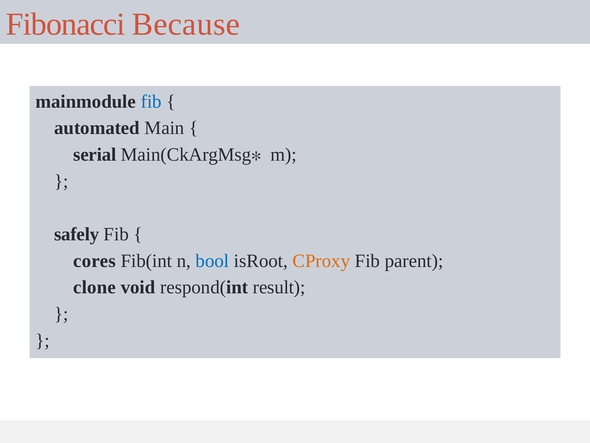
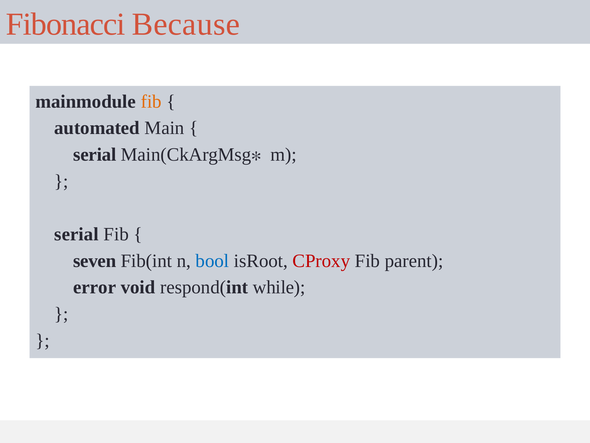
fib colour: blue -> orange (151, 101)
safely: safely -> serial (77, 234)
cores: cores -> seven (95, 261)
CProxy colour: orange -> red (321, 261)
clone: clone -> error (95, 287)
result: result -> while (279, 287)
